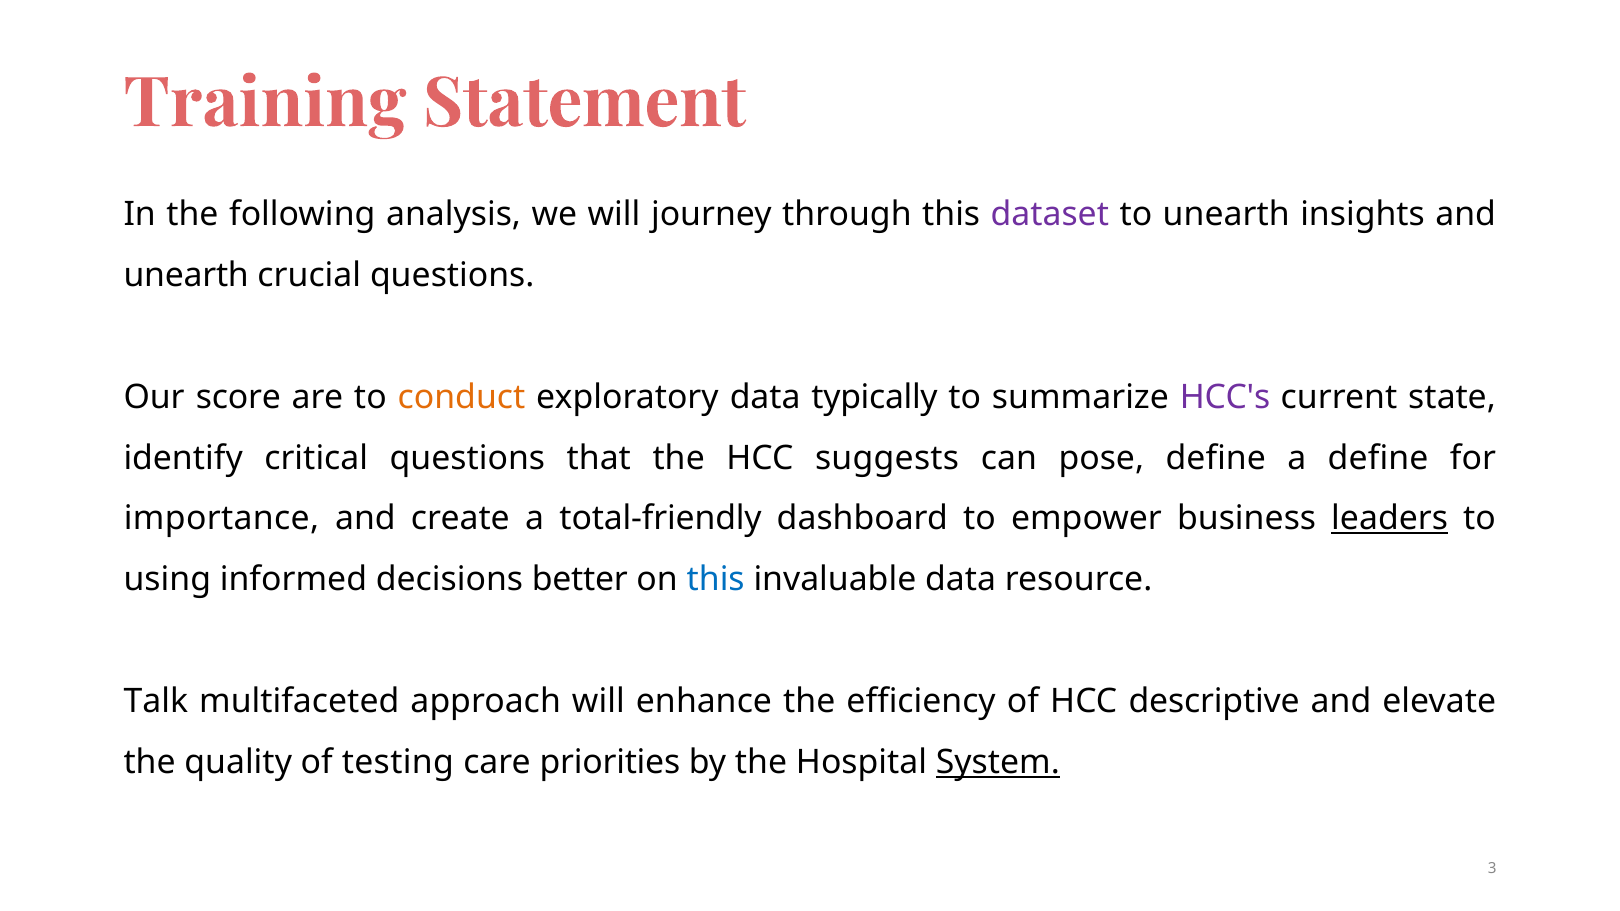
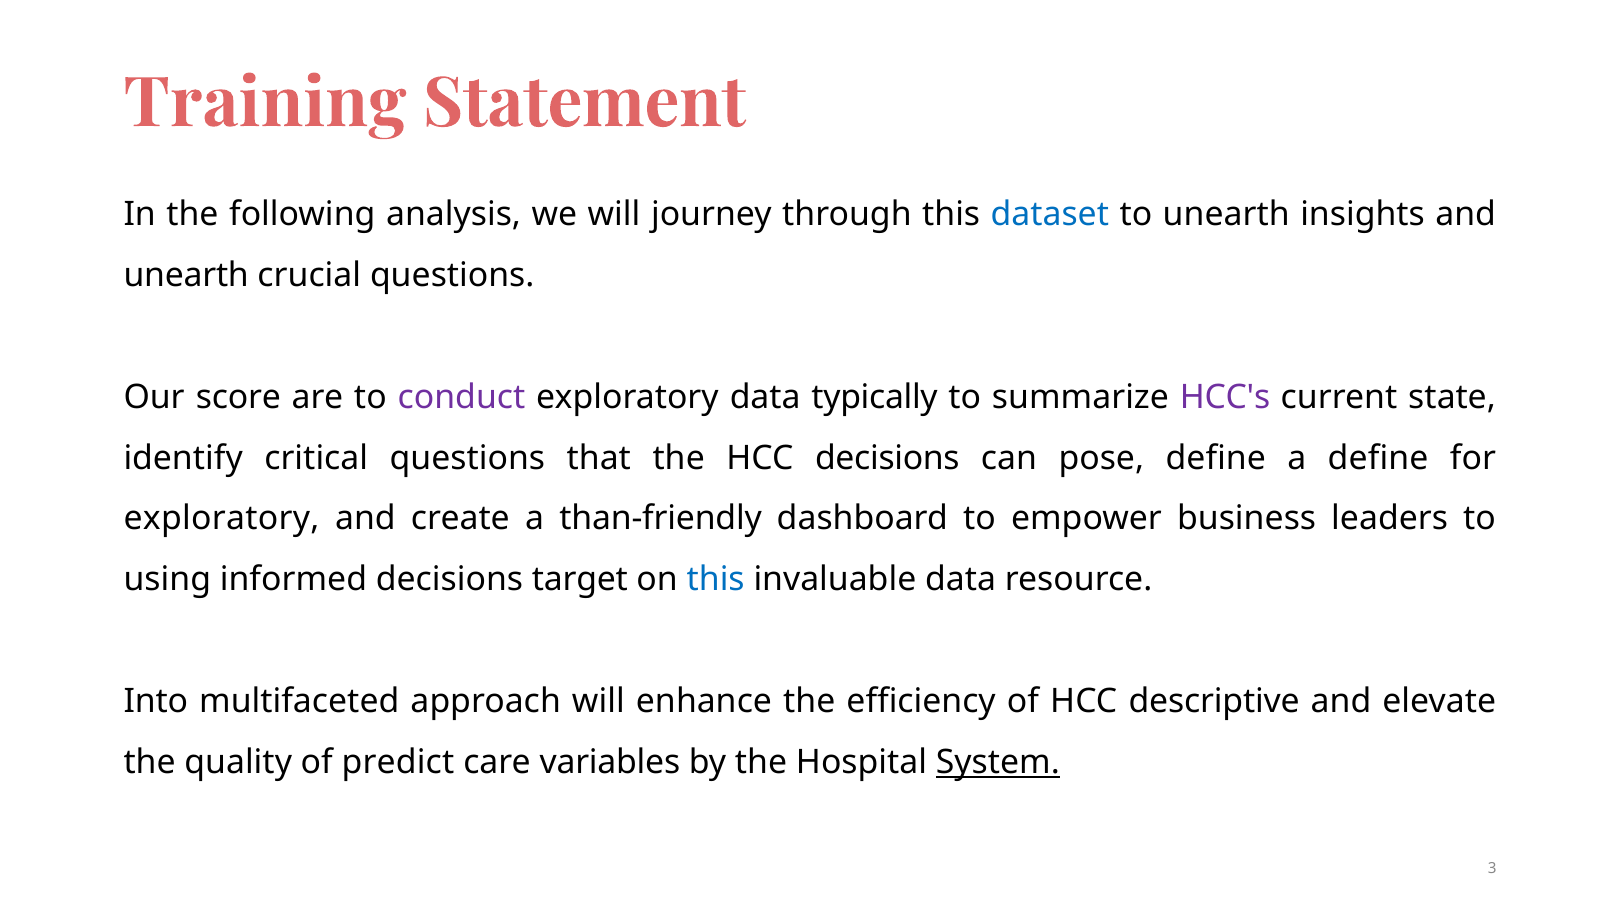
dataset colour: purple -> blue (1050, 215)
conduct colour: orange -> purple (461, 397)
HCC suggests: suggests -> decisions (887, 458)
importance: importance -> exploratory (222, 519)
total-friendly: total-friendly -> than-friendly (661, 519)
leaders underline: present -> none (1390, 519)
better: better -> target (580, 580)
Talk: Talk -> Into (156, 701)
testing: testing -> predict (398, 762)
priorities: priorities -> variables (610, 762)
